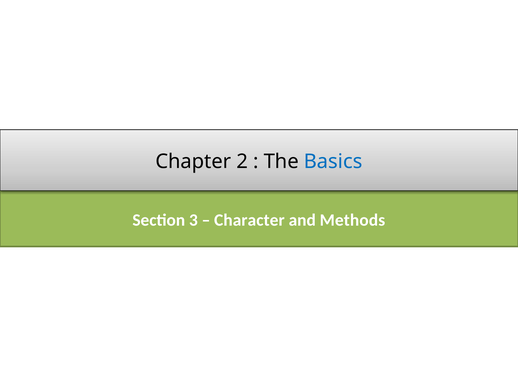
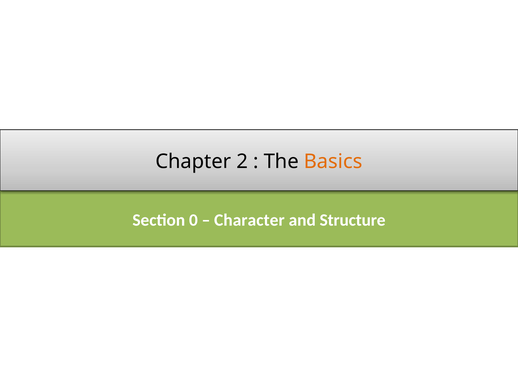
Basics colour: blue -> orange (333, 161)
3: 3 -> 0 (193, 220)
Methods: Methods -> Structure (353, 220)
